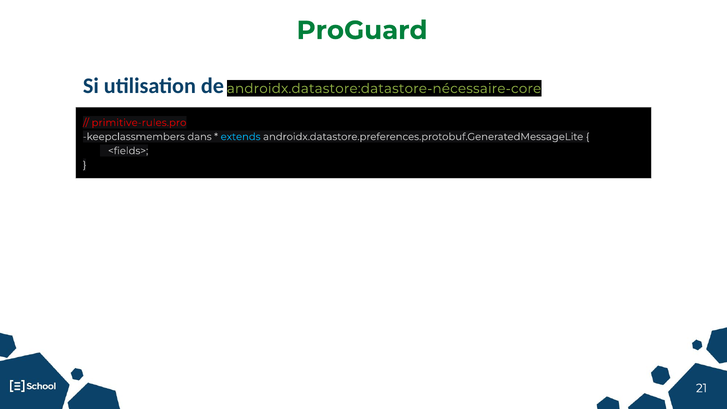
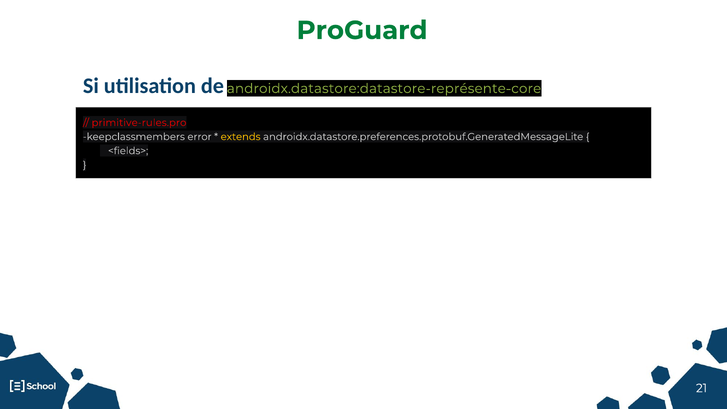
androidx.datastore:datastore-nécessaire-core: androidx.datastore:datastore-nécessaire-core -> androidx.datastore:datastore-représente-core (384, 89)
dans: dans -> error (200, 137)
extends colour: light blue -> yellow (241, 137)
